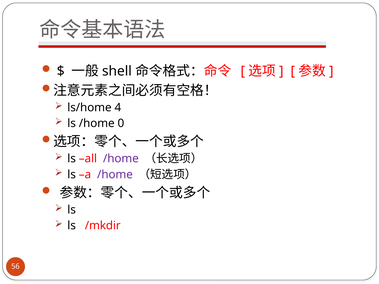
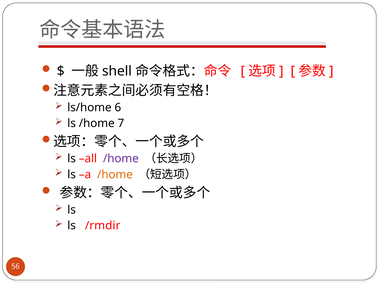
4: 4 -> 6 (118, 108)
0: 0 -> 7 (121, 123)
/home colour: purple -> orange (115, 175)
/mkdir: /mkdir -> /rmdir (103, 226)
